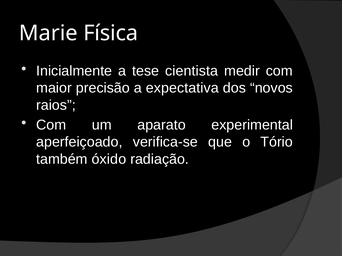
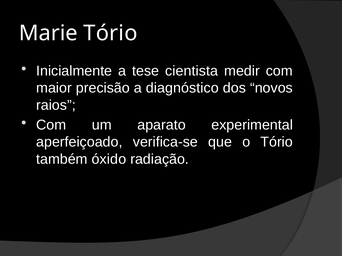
Marie Física: Física -> Tório (110, 33)
expectativa: expectativa -> diagnóstico (182, 88)
